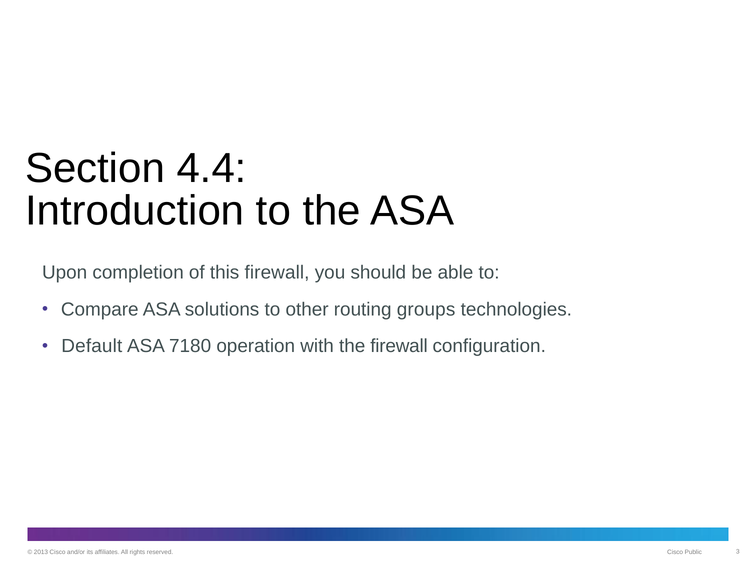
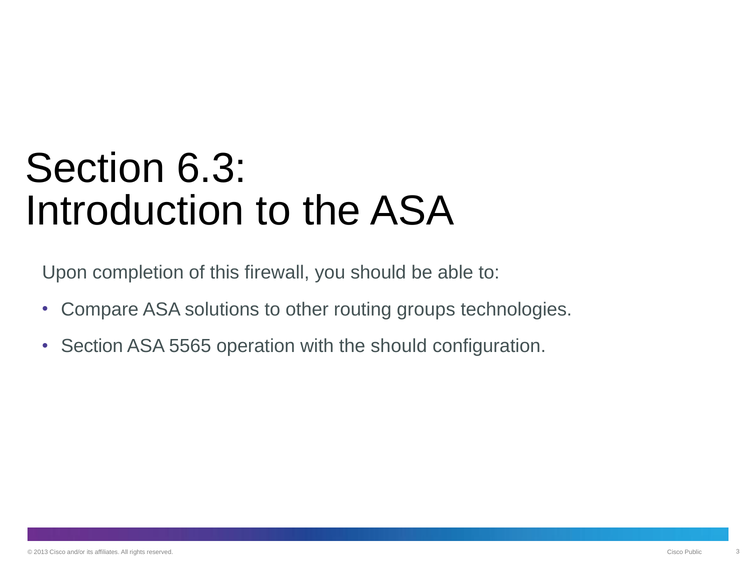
4.4: 4.4 -> 6.3 (212, 168)
Default: Default -> Section (92, 346)
7180: 7180 -> 5565 (190, 346)
the firewall: firewall -> should (399, 346)
